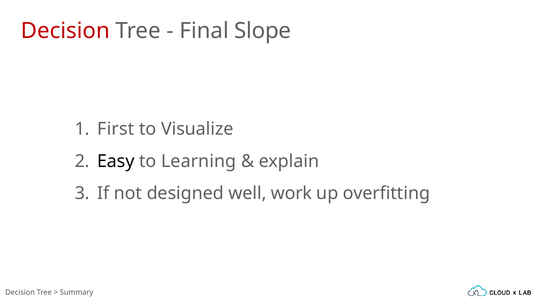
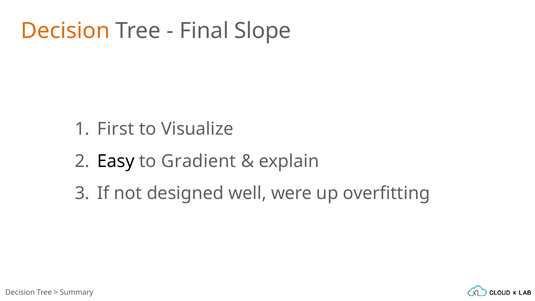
Decision colour: red -> orange (65, 31)
Learning: Learning -> Gradient (199, 161)
work: work -> were (292, 193)
